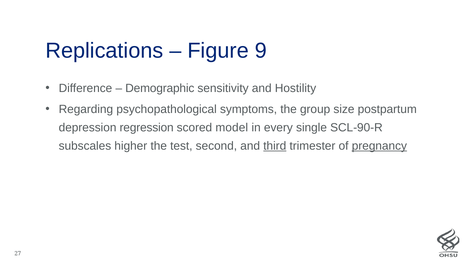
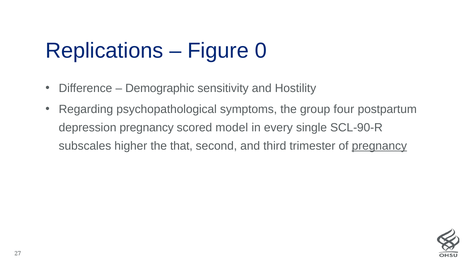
9: 9 -> 0 (261, 51)
size: size -> four (344, 109)
depression regression: regression -> pregnancy (147, 127)
test: test -> that (181, 146)
third underline: present -> none (275, 146)
